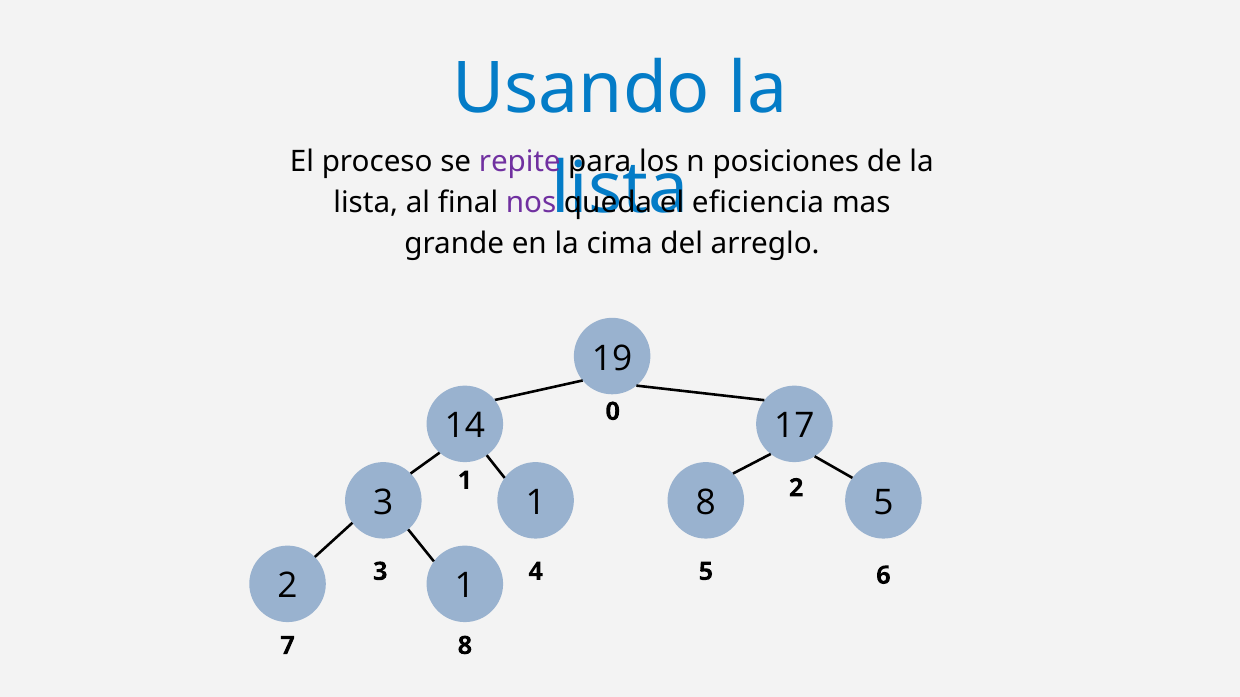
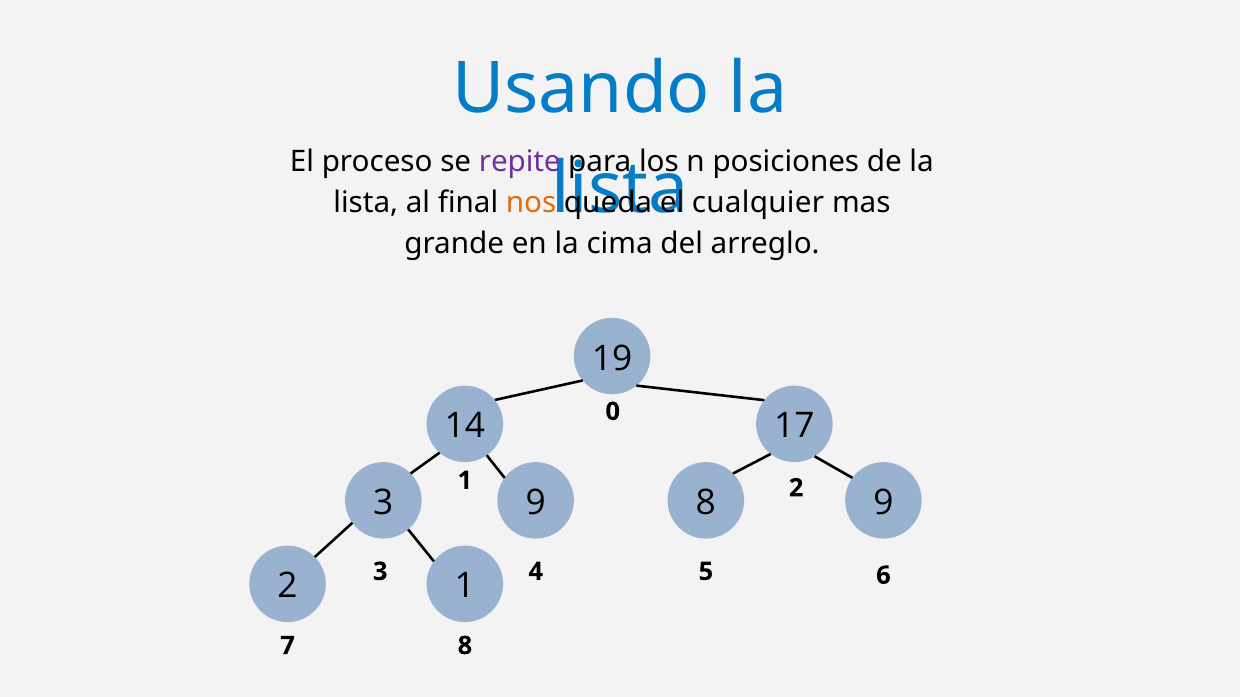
nos colour: purple -> orange (531, 203)
eficiencia: eficiencia -> cualquier (758, 203)
3 1: 1 -> 9 (536, 503)
8 5: 5 -> 9 (883, 503)
